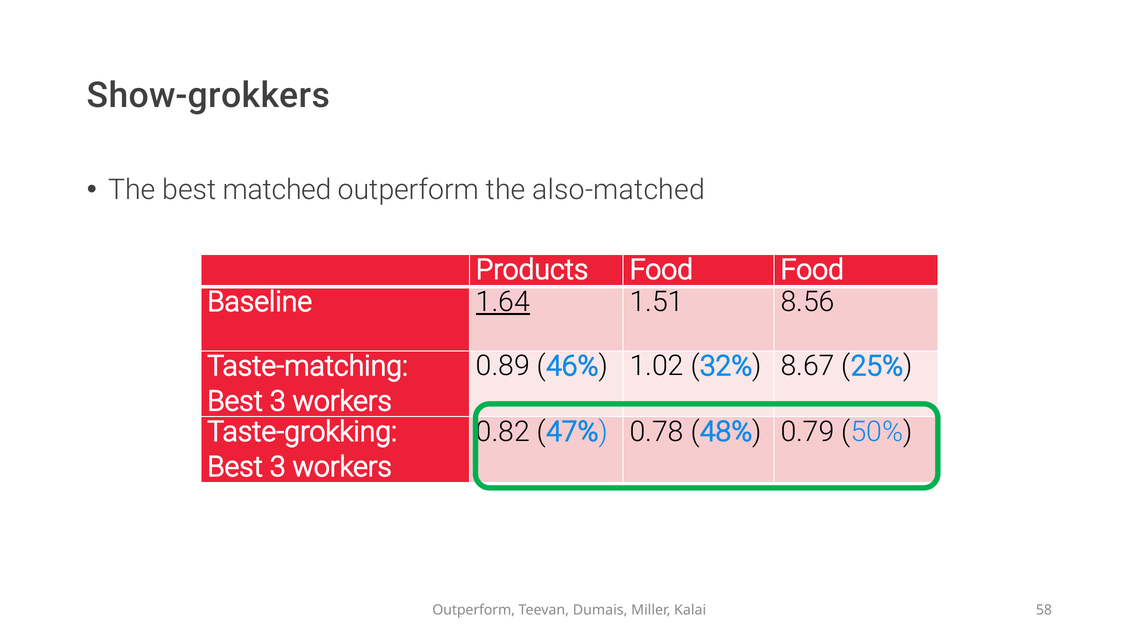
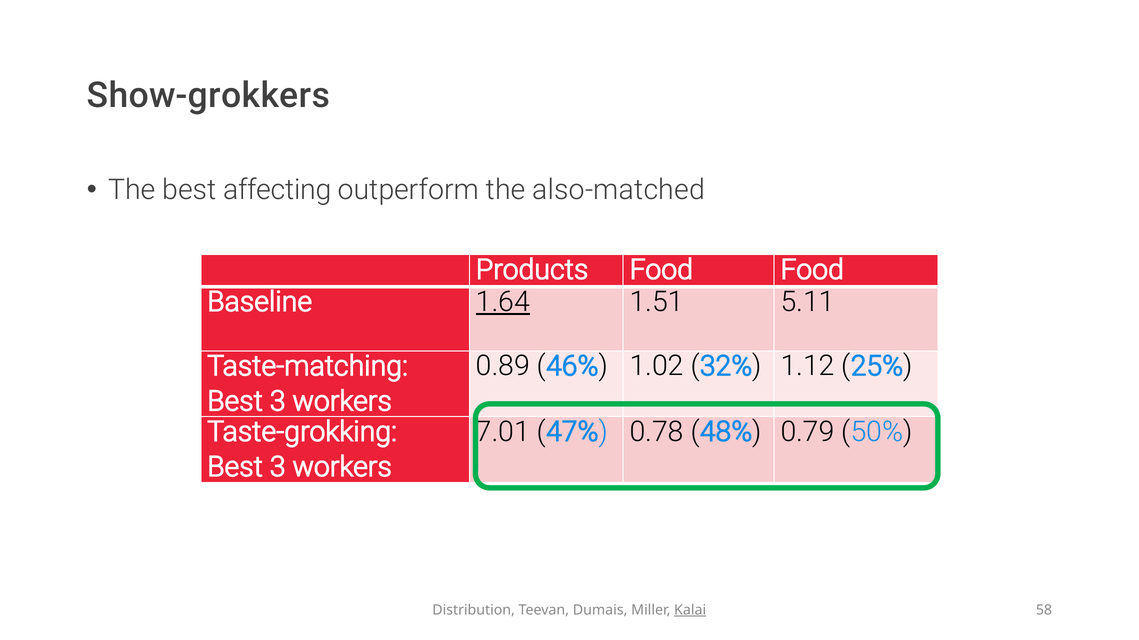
matched: matched -> affecting (277, 190)
8.56: 8.56 -> 5.11 (808, 302)
8.67: 8.67 -> 1.12 (808, 366)
0.82: 0.82 -> 7.01 (503, 432)
Outperform: Outperform -> Distribution (474, 611)
Kalai underline: none -> present (690, 611)
